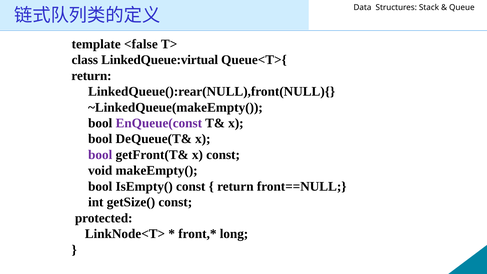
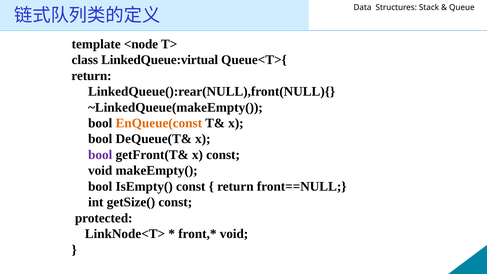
<false: <false -> <node (141, 44)
EnQueue(const colour: purple -> orange (159, 123)
long: long -> void (234, 234)
